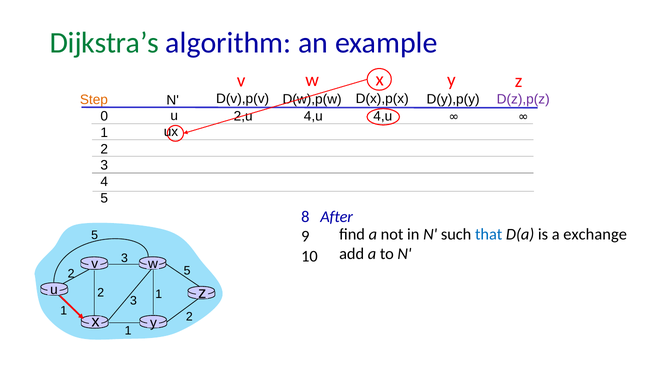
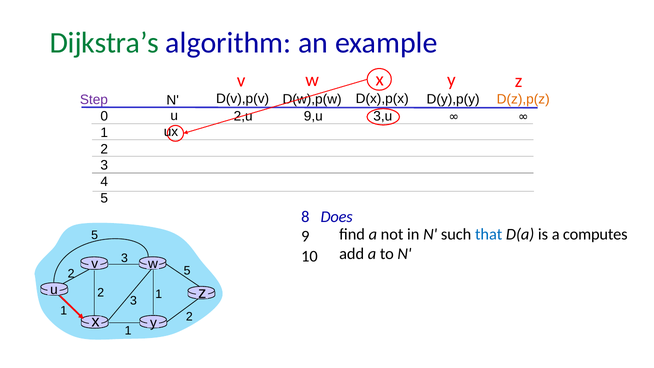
Step colour: orange -> purple (94, 100)
D(z),p(z colour: purple -> orange (523, 99)
4,u: 4,u -> 9,u (313, 116)
4,u: 4,u -> 3,u (383, 116)
After: After -> Does (337, 217)
exchange: exchange -> computes (595, 234)
